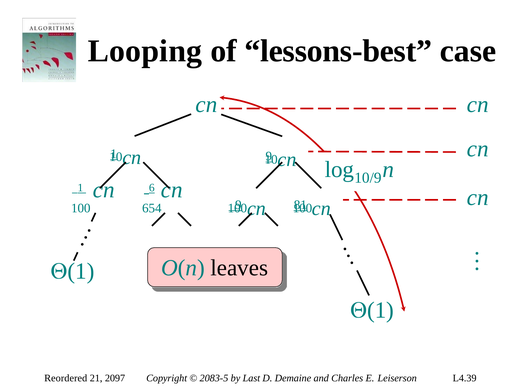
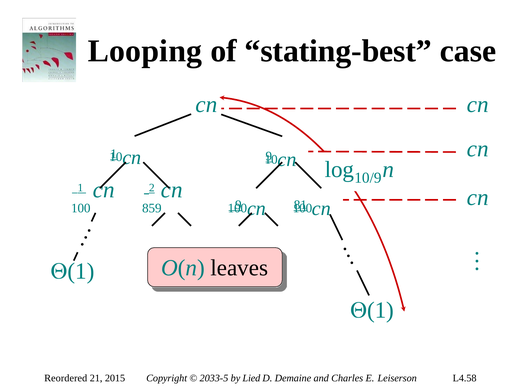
lessons-best: lessons-best -> stating-best (338, 51)
6: 6 -> 2 (152, 188)
654: 654 -> 859 (152, 208)
2097: 2097 -> 2015 (115, 378)
2083-5: 2083-5 -> 2033-5 (214, 378)
Last: Last -> Lied (251, 378)
L4.39: L4.39 -> L4.58 (465, 378)
